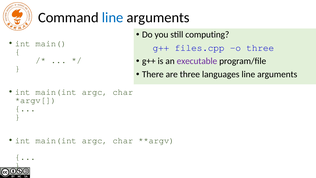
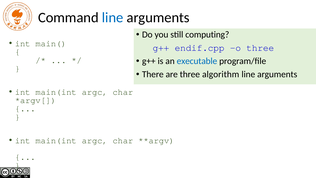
files.cpp: files.cpp -> endif.cpp (200, 48)
executable colour: purple -> blue (197, 61)
languages: languages -> algorithm (221, 74)
